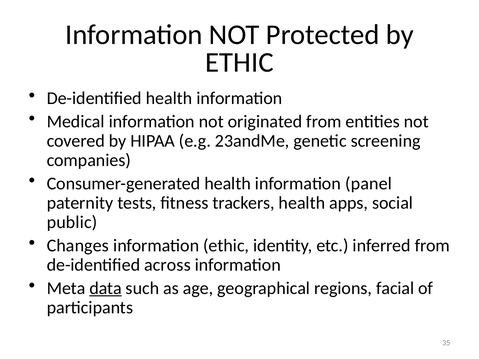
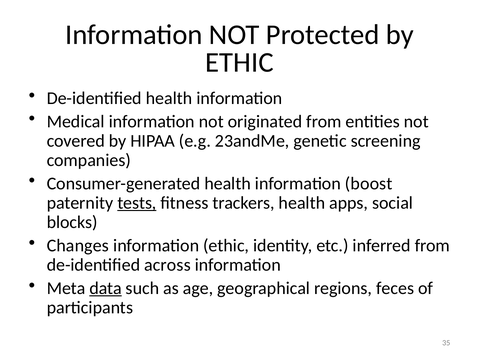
panel: panel -> boost (369, 184)
tests underline: none -> present (137, 203)
public: public -> blocks (72, 222)
facial: facial -> feces (395, 288)
